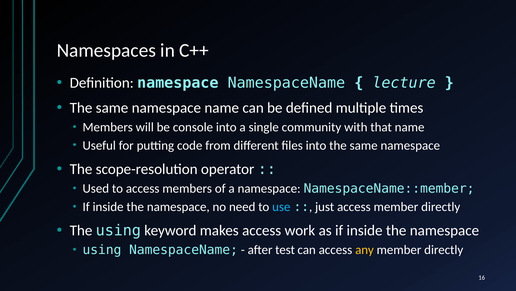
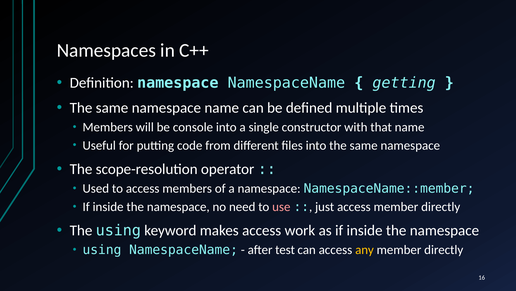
lecture: lecture -> getting (404, 83)
community: community -> constructor (312, 127)
use colour: light blue -> pink (281, 206)
